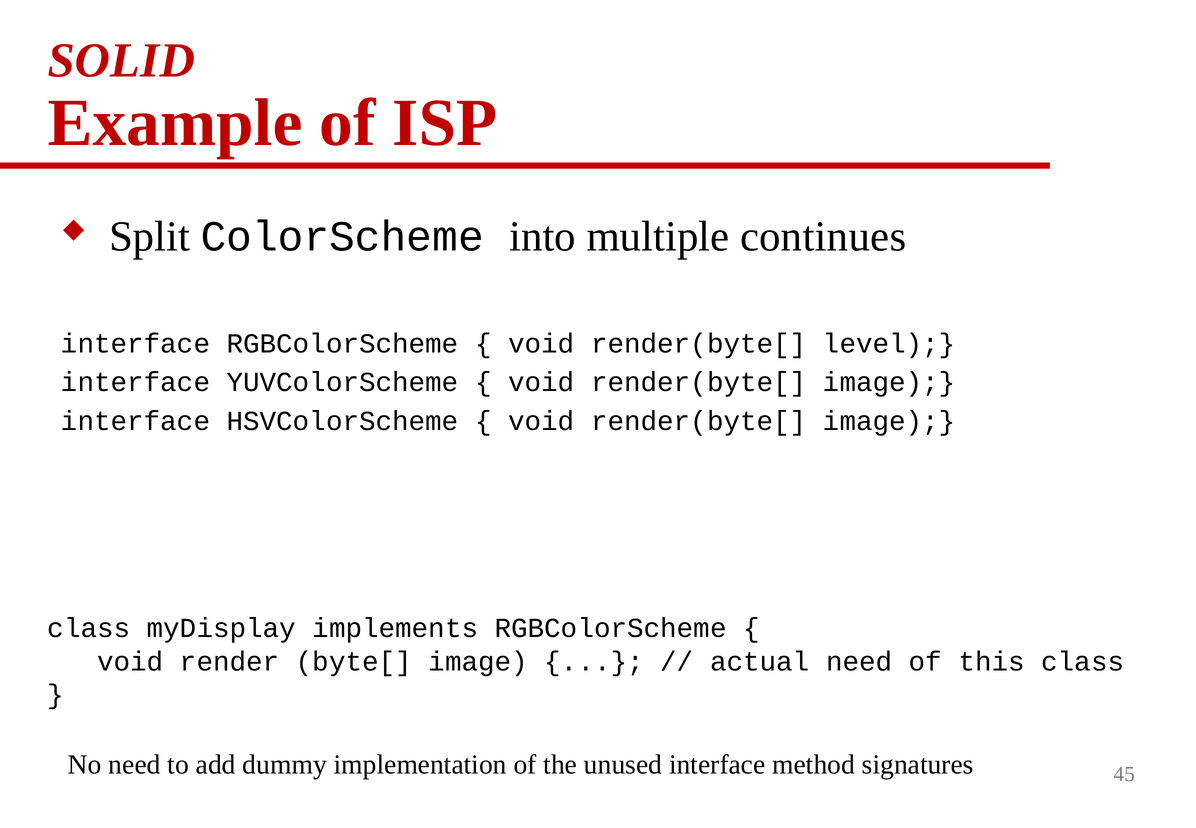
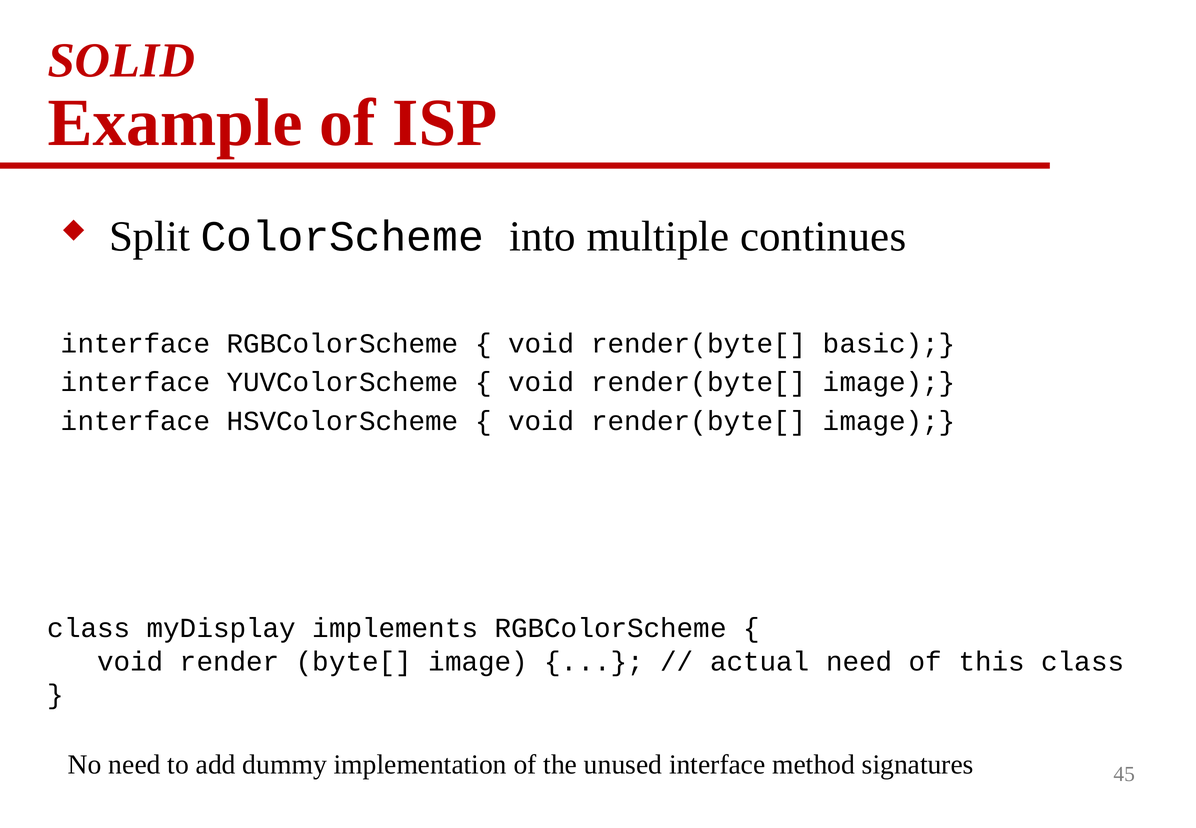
level: level -> basic (889, 344)
